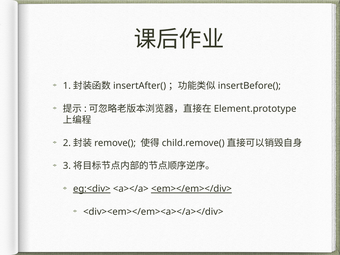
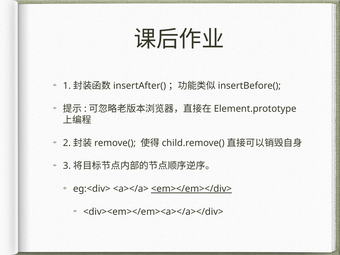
eg:<div> underline: present -> none (92, 189)
